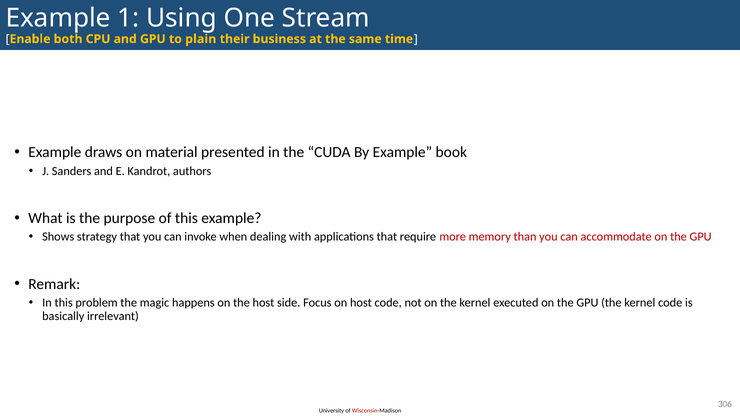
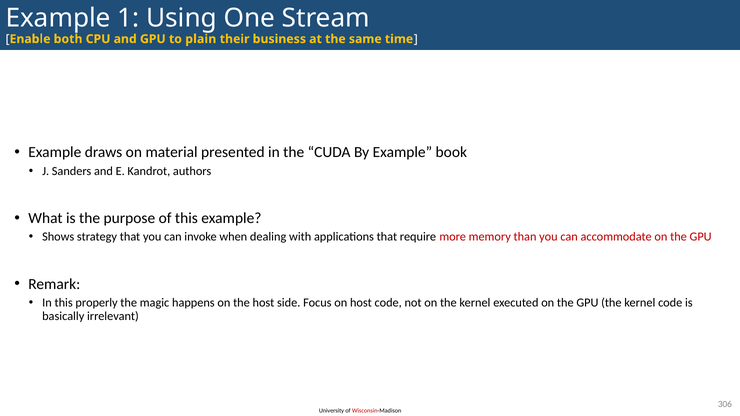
problem: problem -> properly (97, 303)
